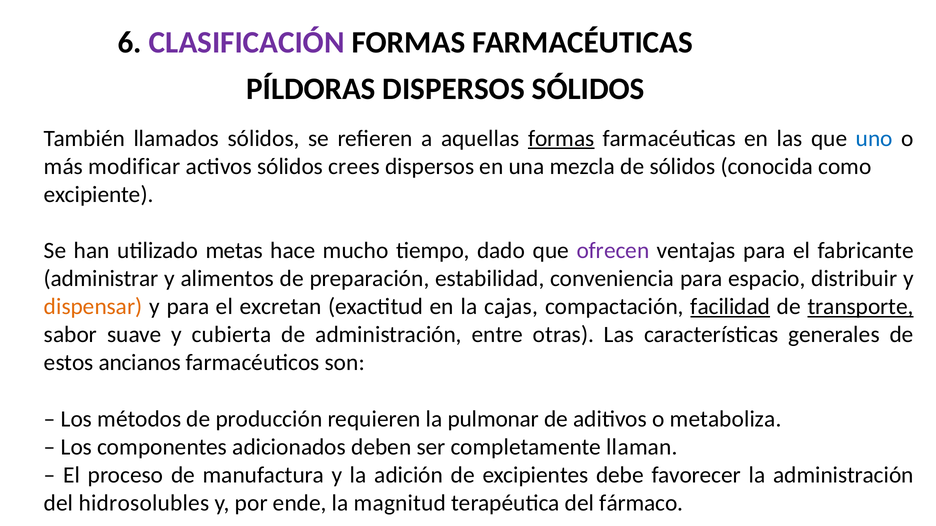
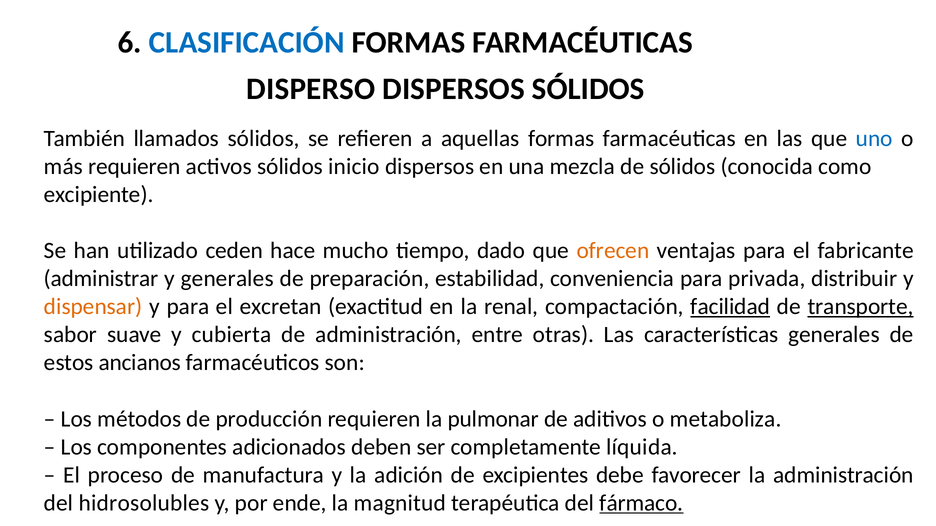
CLASIFICACIÓN colour: purple -> blue (247, 43)
PÍLDORAS: PÍLDORAS -> DISPERSO (311, 89)
formas underline: present -> none (561, 138)
más modificar: modificar -> requieren (134, 167)
crees: crees -> inicio (354, 167)
metas: metas -> ceden (234, 251)
ofrecen colour: purple -> orange (613, 251)
y alimentos: alimentos -> generales (227, 279)
espacio: espacio -> privada (767, 279)
cajas: cajas -> renal (511, 307)
llaman: llaman -> líquida (642, 447)
fármaco underline: none -> present (641, 503)
